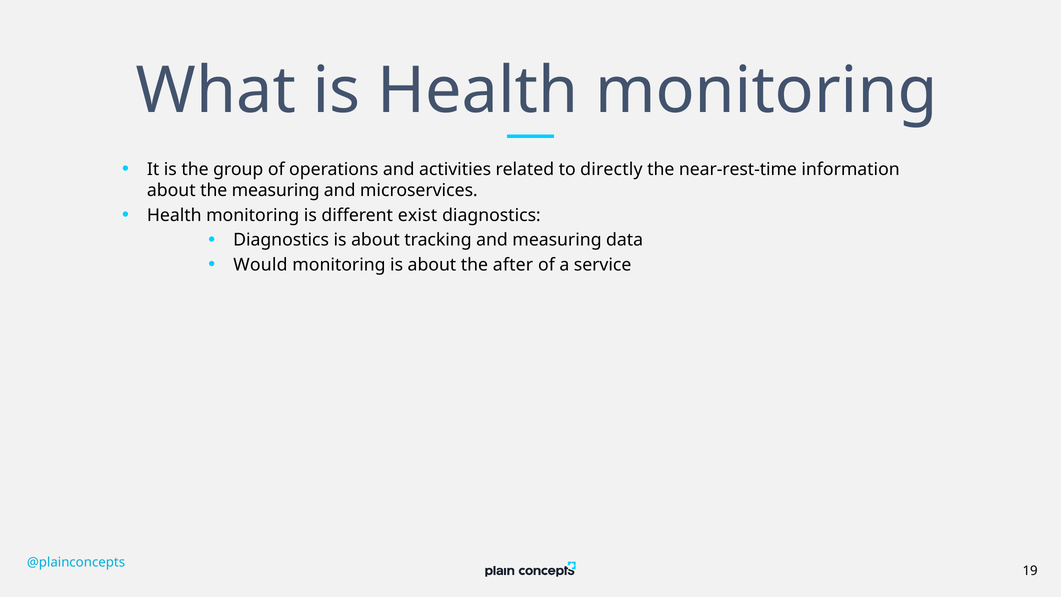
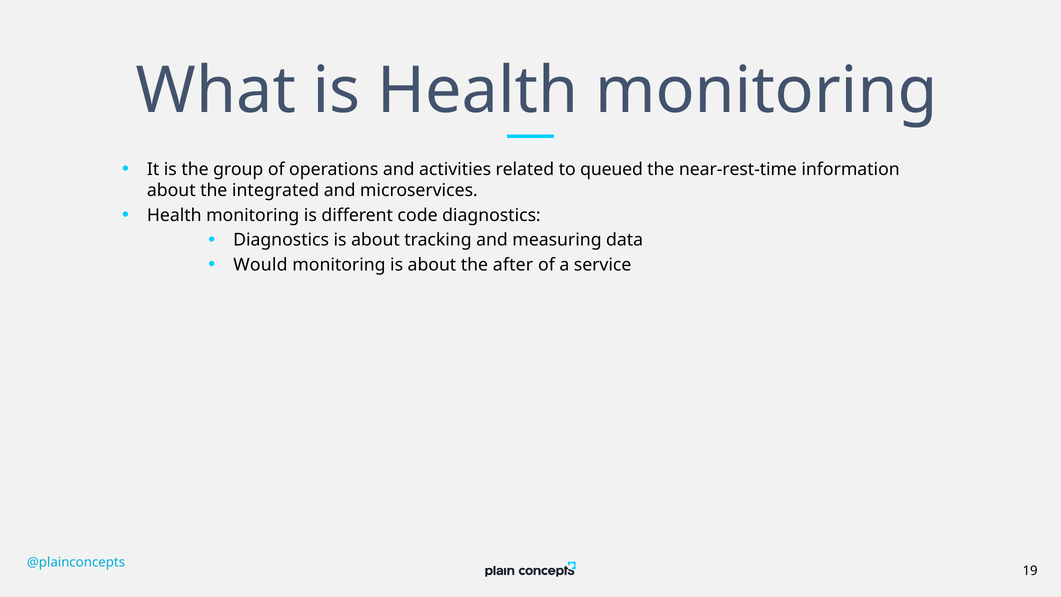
directly: directly -> queued (612, 169)
the measuring: measuring -> integrated (276, 191)
exist: exist -> code (418, 215)
